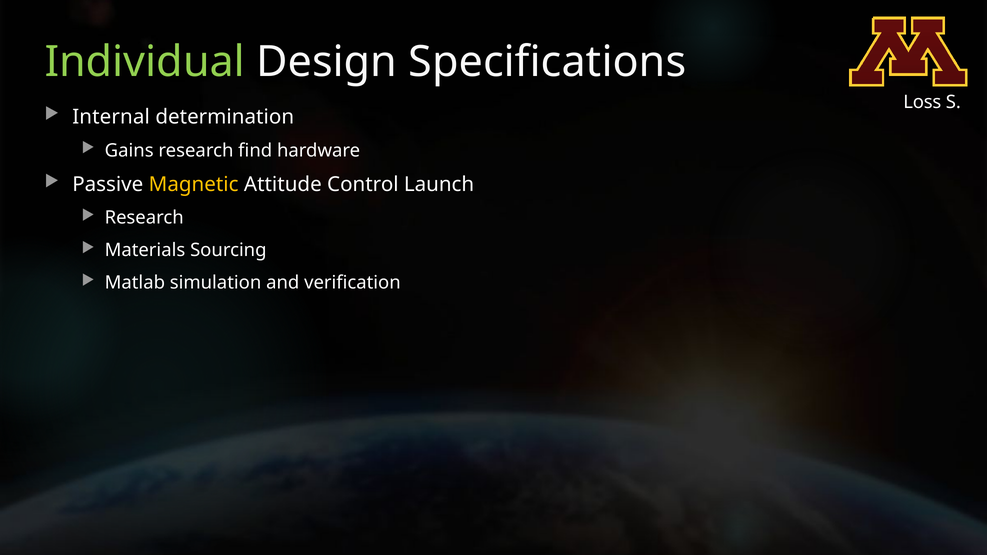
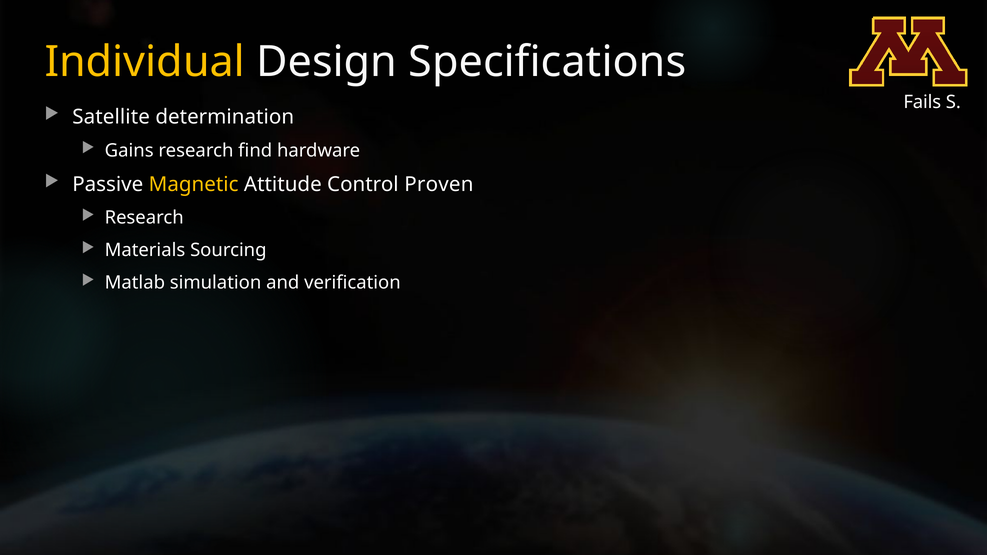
Individual colour: light green -> yellow (145, 62)
Loss: Loss -> Fails (922, 102)
Internal: Internal -> Satellite (111, 117)
Launch: Launch -> Proven (439, 184)
